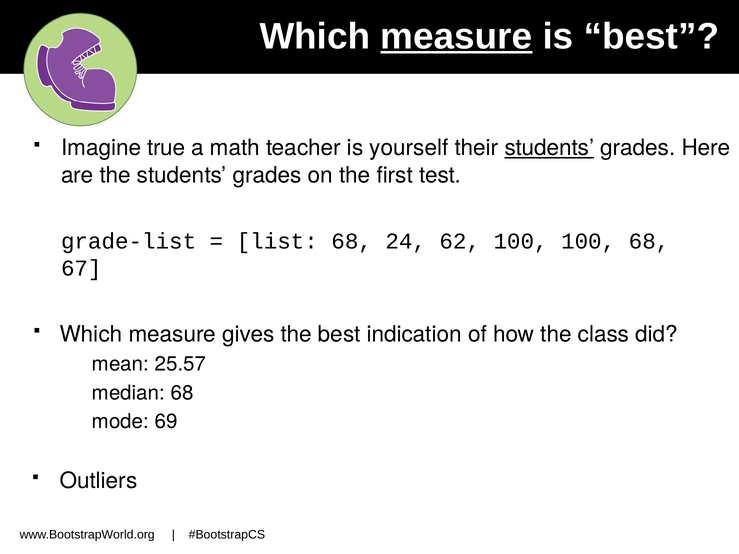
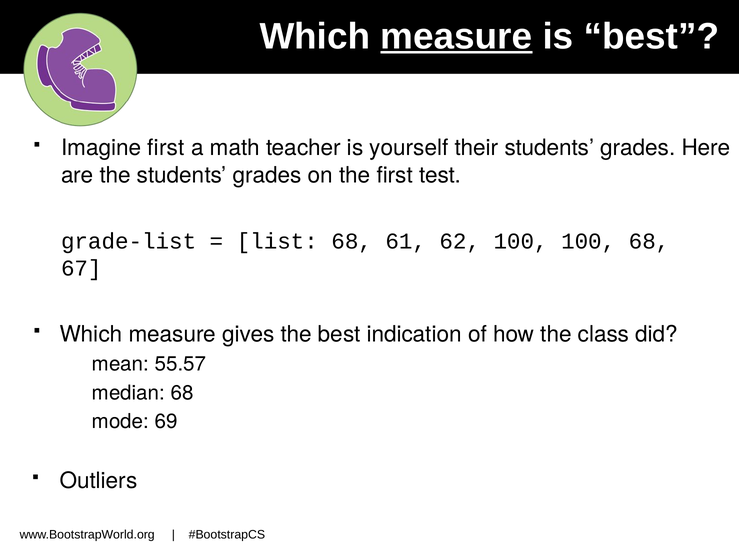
Imagine true: true -> first (166, 148)
students underline: present -> none (549, 148)
24: 24 -> 61 (406, 241)
25.57: 25.57 -> 55.57 (180, 364)
